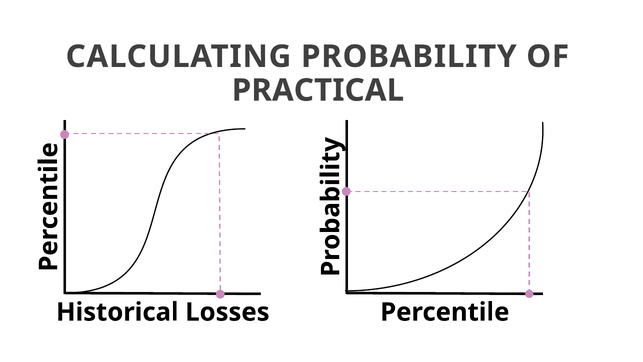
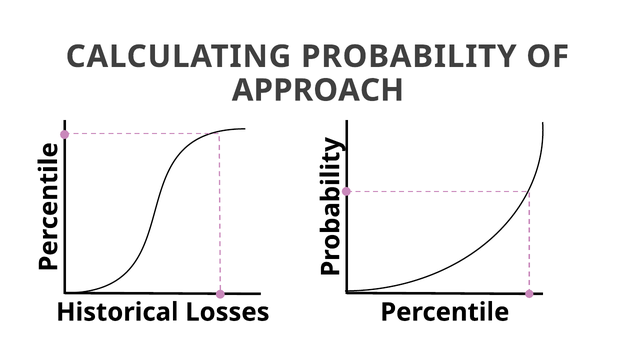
PRACTICAL: PRACTICAL -> APPROACH (318, 90)
